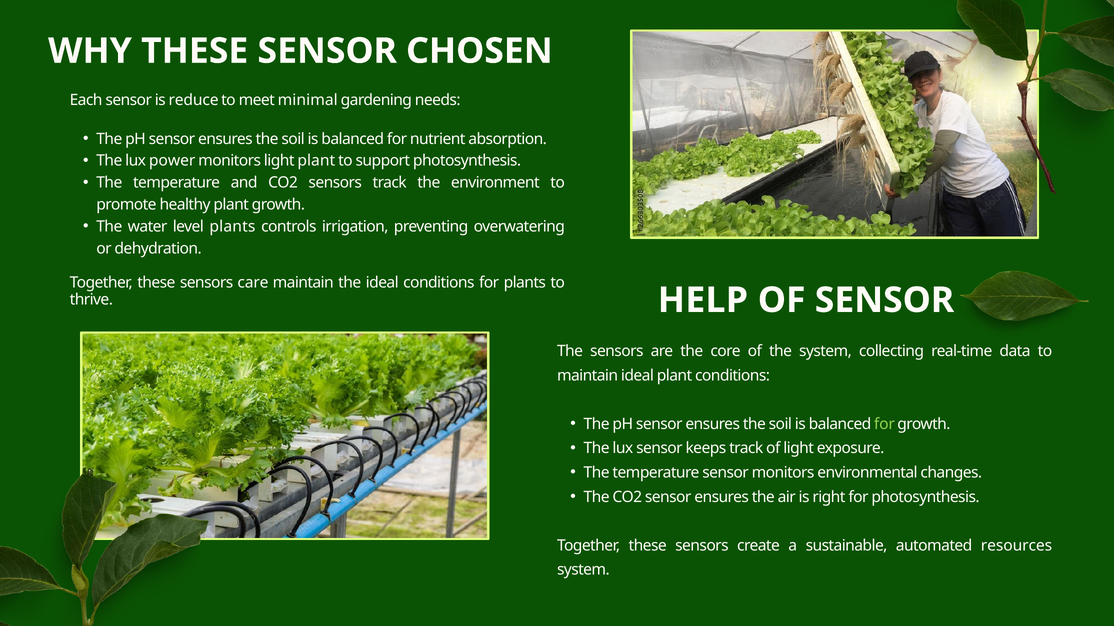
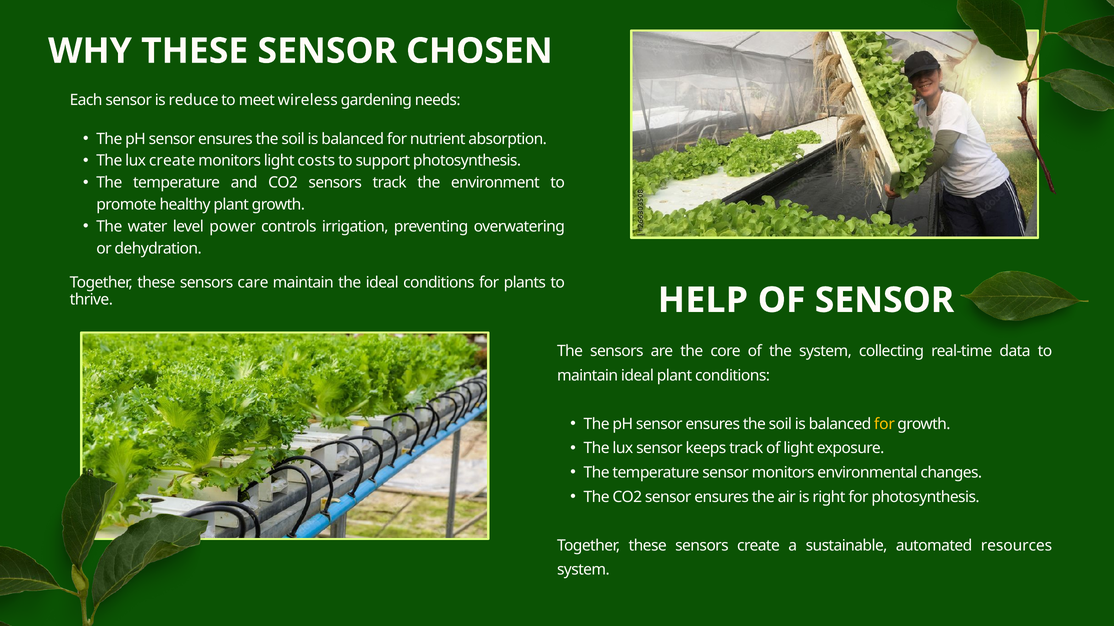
minimal: minimal -> wireless (308, 100)
lux power: power -> create (172, 161)
light plant: plant -> costs (316, 161)
level plants: plants -> power (233, 227)
for colour: light green -> yellow (884, 424)
